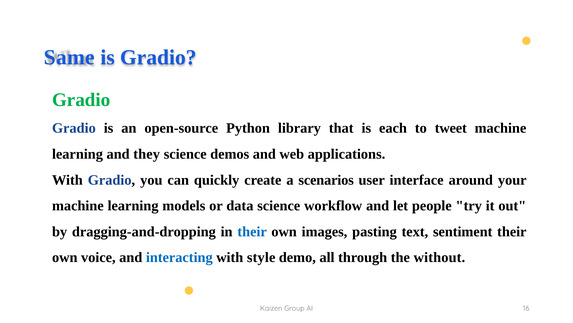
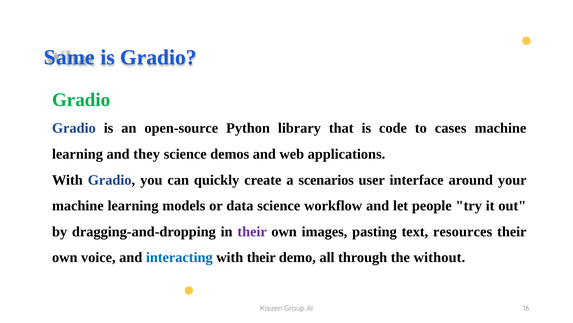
each: each -> code (393, 128)
tweet: tweet -> cases (451, 128)
their colour: blue -> purple (252, 231)
sentiment: sentiment -> resources (463, 231)
with style: style -> their (261, 257)
